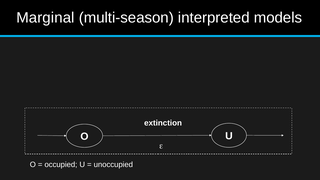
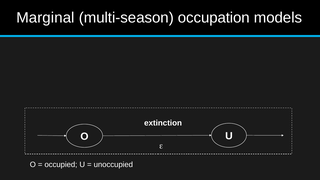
interpreted: interpreted -> occupation (214, 18)
